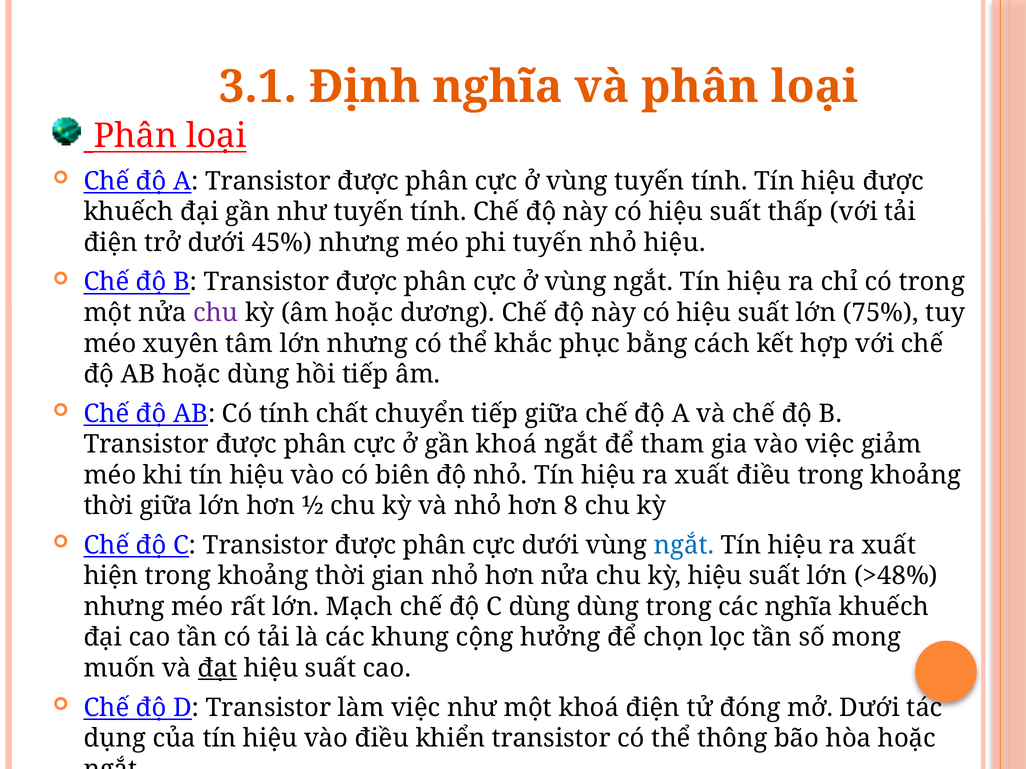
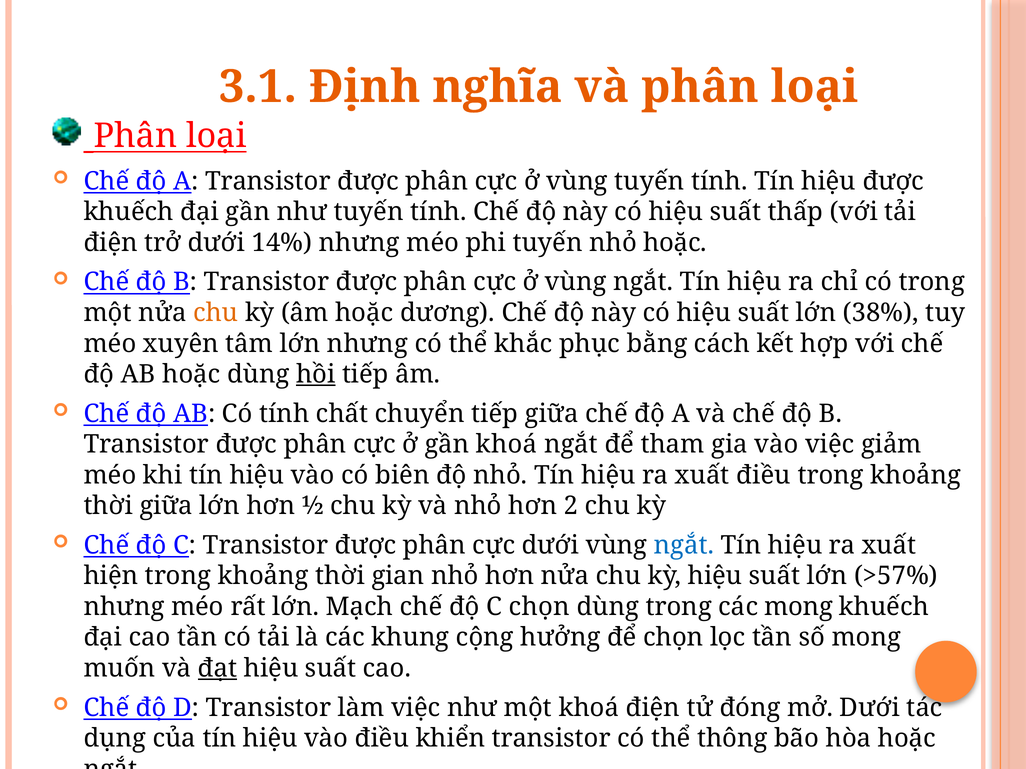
45%: 45% -> 14% (282, 243)
nhỏ hiệu: hiệu -> hoặc (675, 243)
chu colour: purple -> orange (216, 313)
75%: 75% -> 38% (881, 313)
hồi underline: none -> present (316, 375)
8: 8 -> 2 (571, 506)
>48%: >48% -> >57% (896, 576)
C dùng: dùng -> chọn (539, 607)
các nghĩa: nghĩa -> mong (799, 607)
